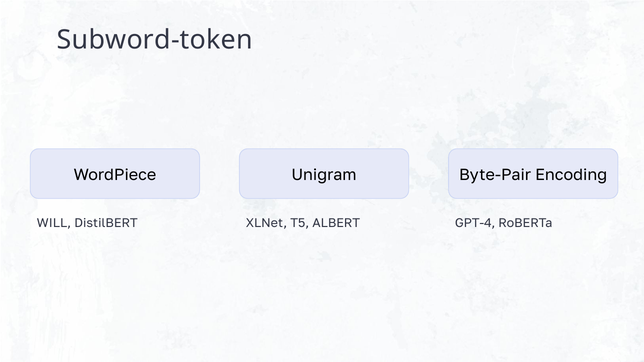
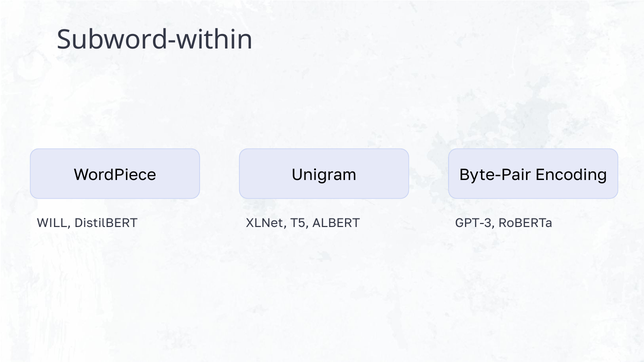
Subword-token: Subword-token -> Subword-within (155, 40)
GPT-4: GPT-4 -> GPT-3 (475, 223)
